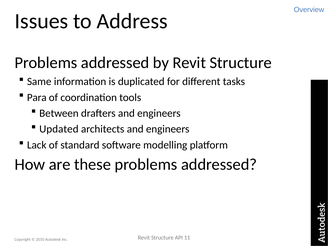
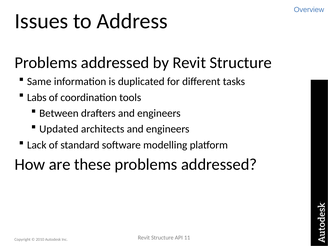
Para: Para -> Labs (37, 97)
